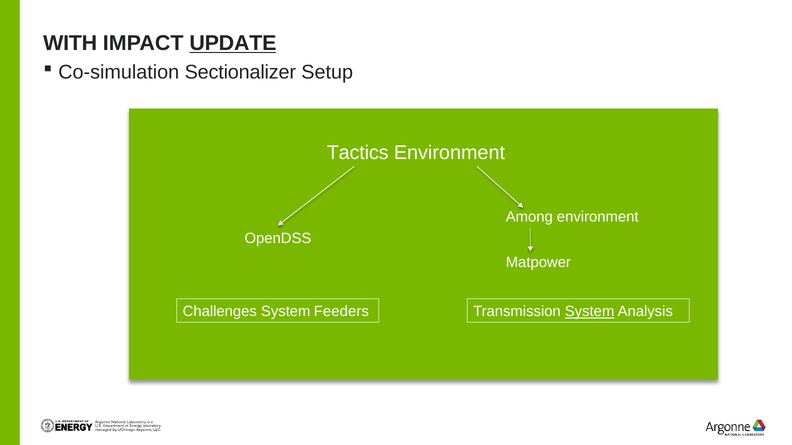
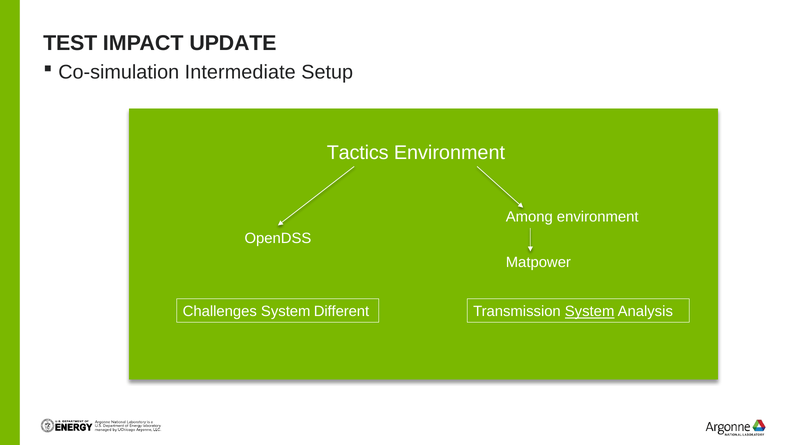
WITH: WITH -> TEST (70, 43)
UPDATE underline: present -> none (233, 43)
Sectionalizer: Sectionalizer -> Intermediate (240, 72)
Feeders: Feeders -> Different (341, 312)
